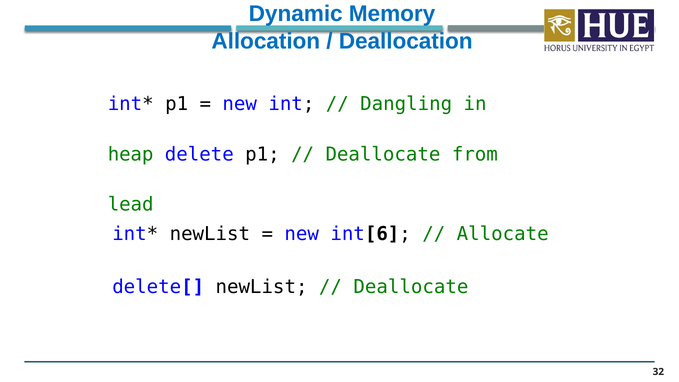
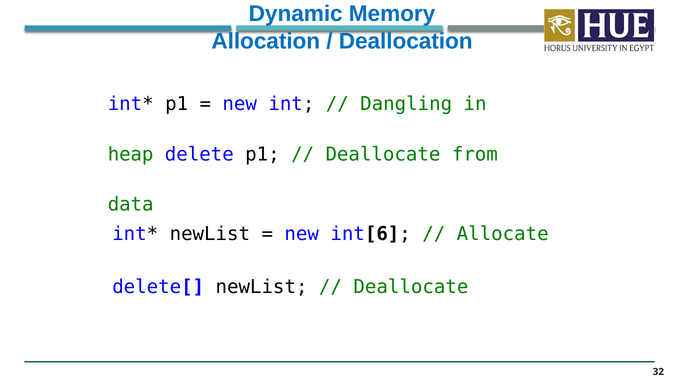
lead: lead -> data (131, 205)
